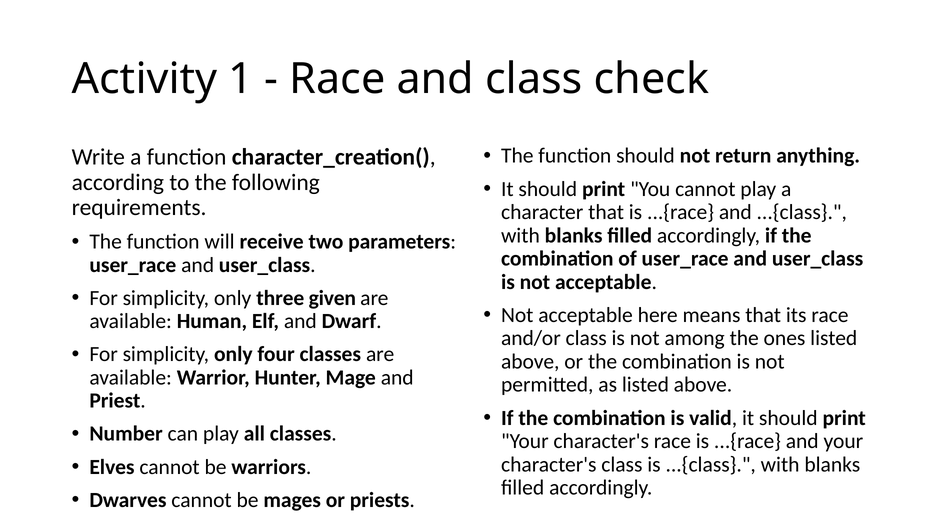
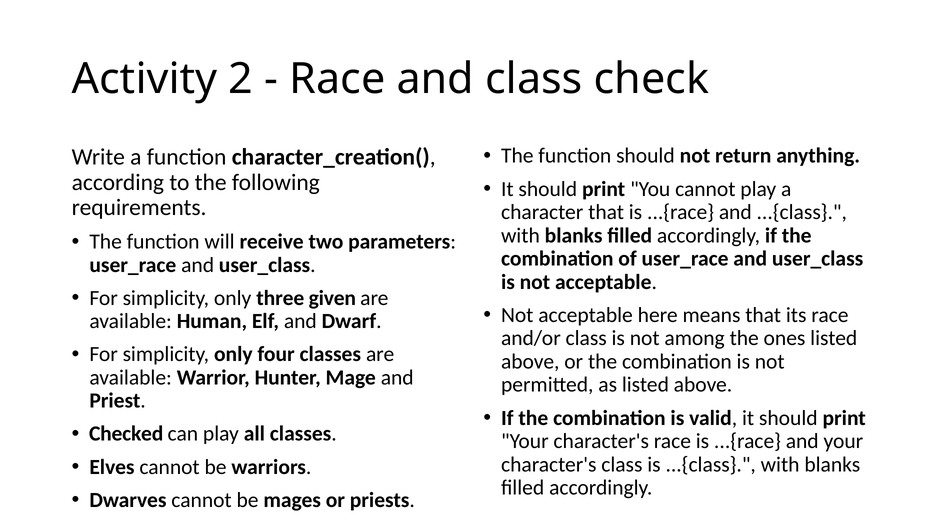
1: 1 -> 2 (241, 79)
Number: Number -> Checked (126, 434)
